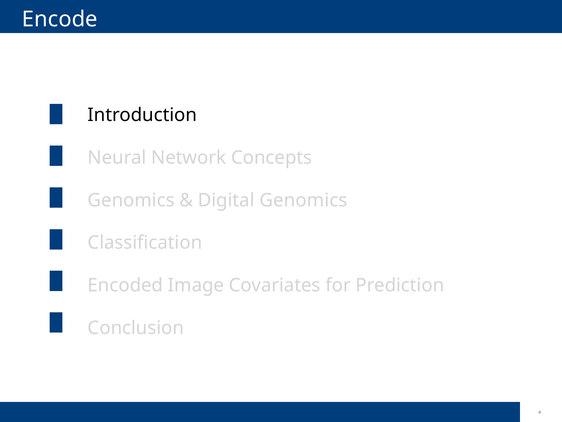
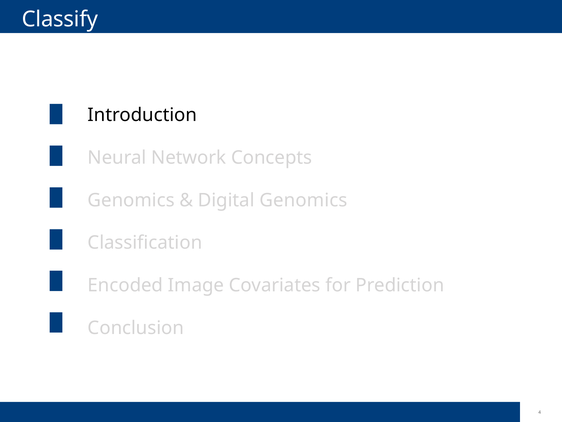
Encode: Encode -> Classify (60, 19)
